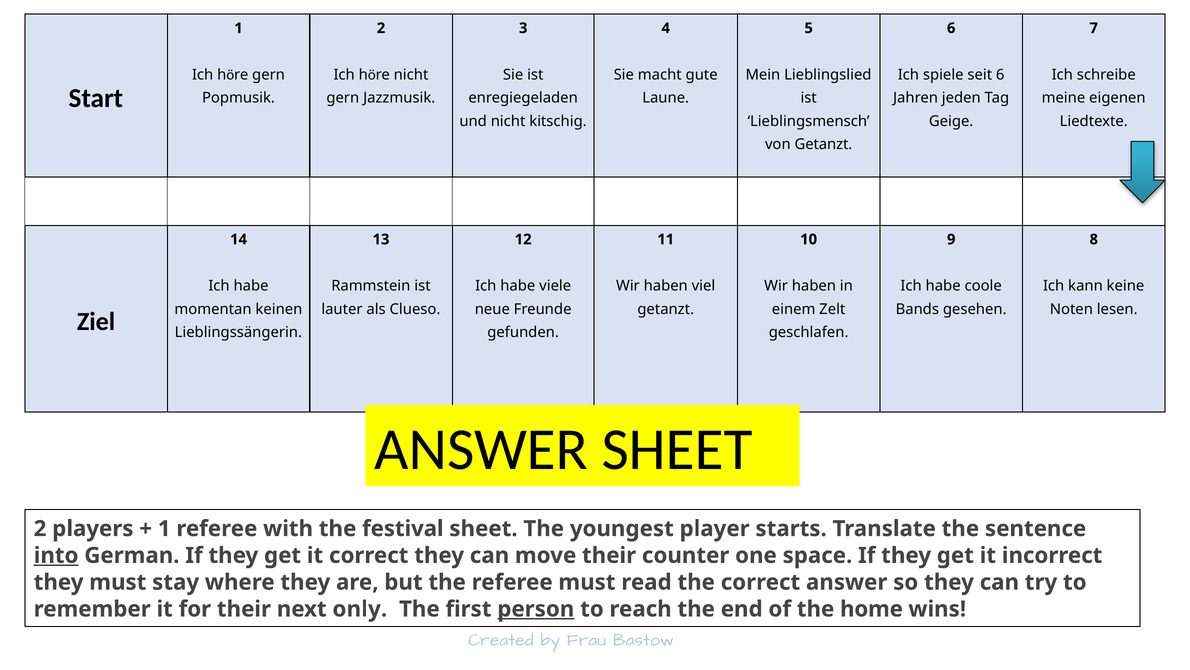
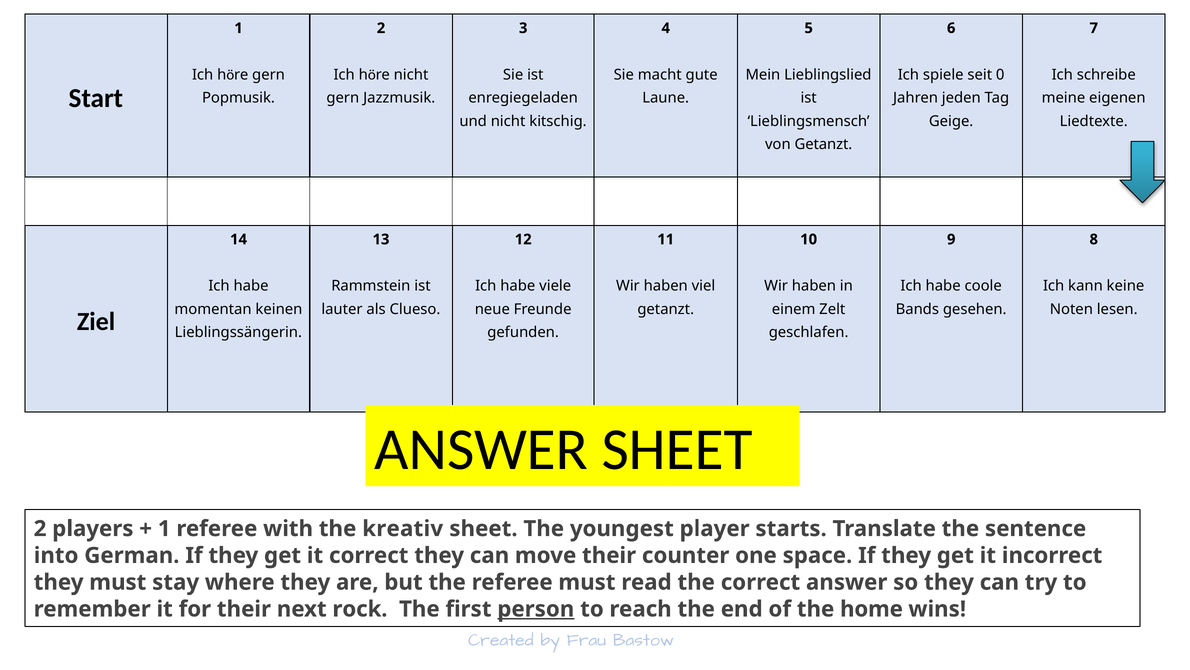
seit 6: 6 -> 0 (1000, 75)
festival: festival -> kreativ (403, 528)
into underline: present -> none (56, 555)
only: only -> rock (360, 609)
